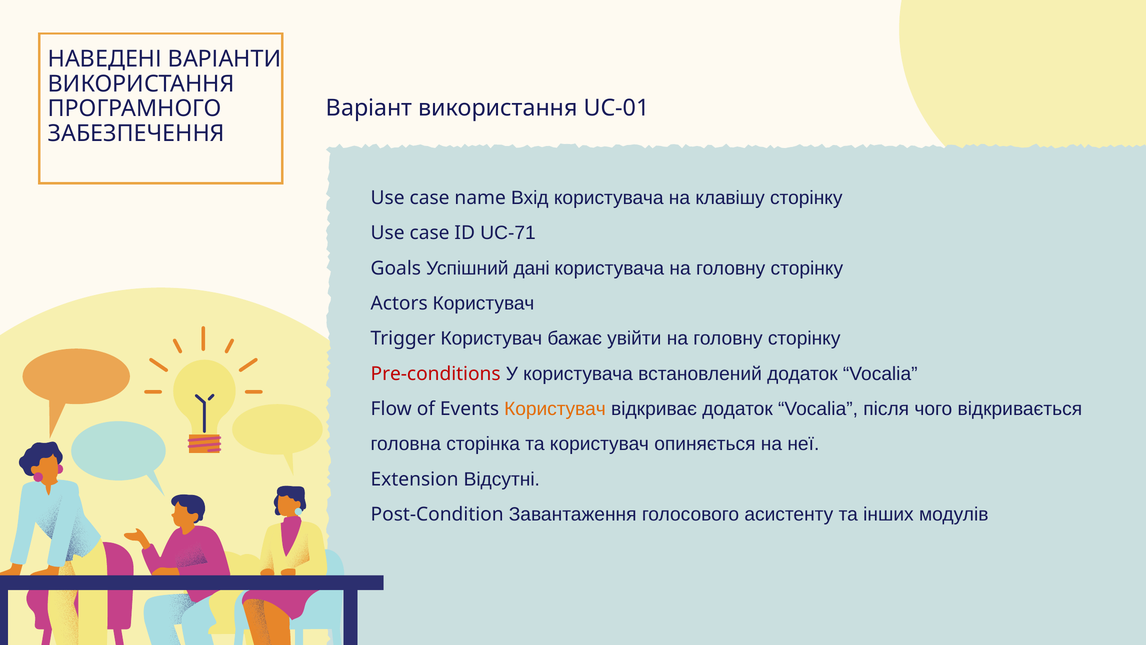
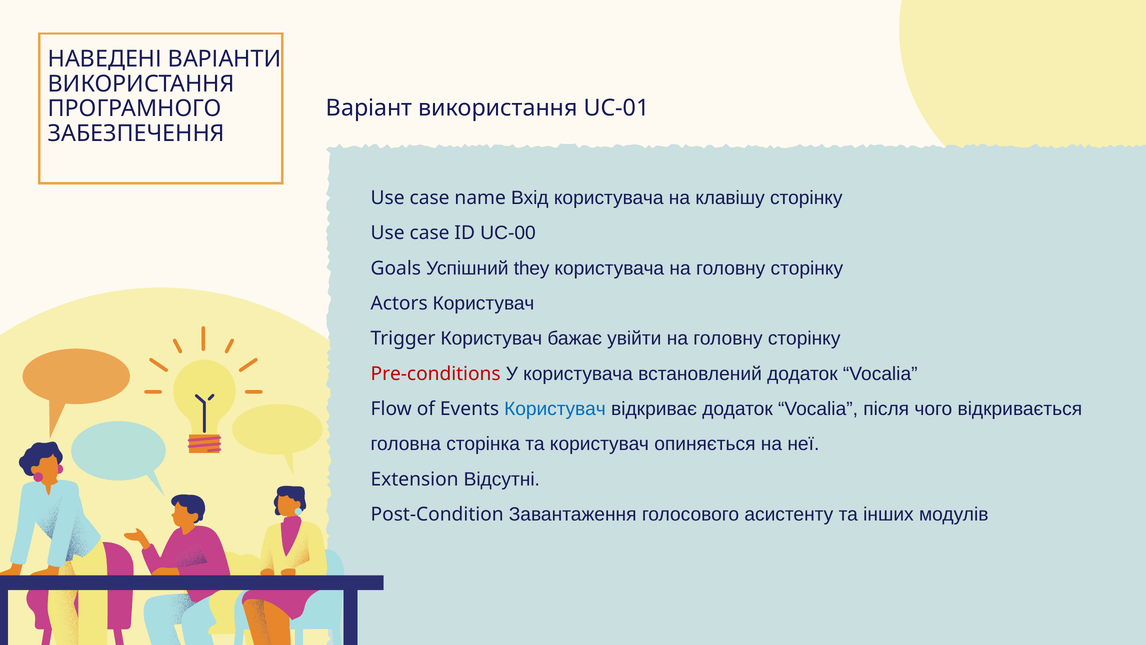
UC-71: UC-71 -> UC-00 (508, 233)
дані: дані -> they (532, 268)
Користувач colour: orange -> blue (555, 409)
